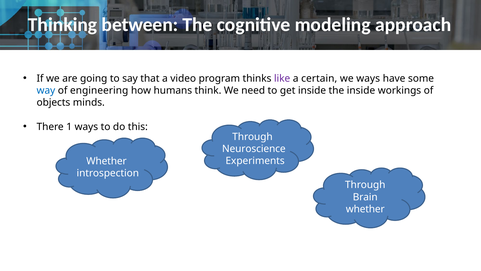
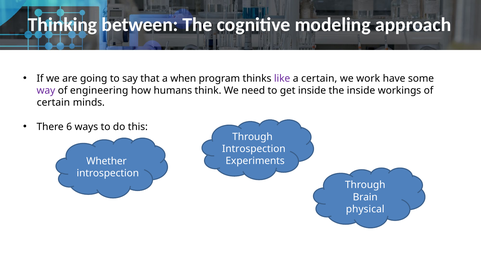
video: video -> when (183, 78)
we ways: ways -> work (368, 78)
way colour: blue -> purple (46, 90)
objects: objects -> certain (53, 102)
1: 1 -> 6 (69, 127)
Neuroscience: Neuroscience -> Introspection (254, 149)
whether: whether -> physical (365, 209)
